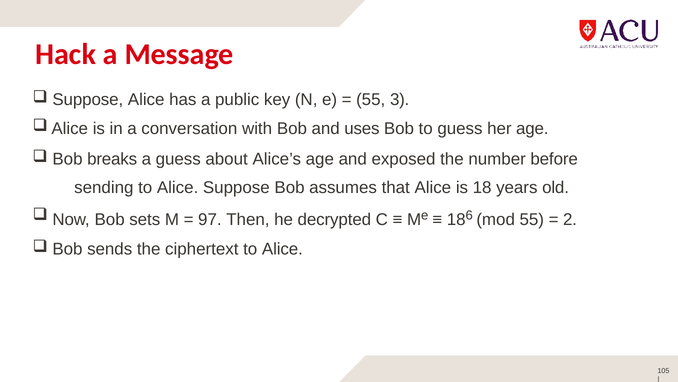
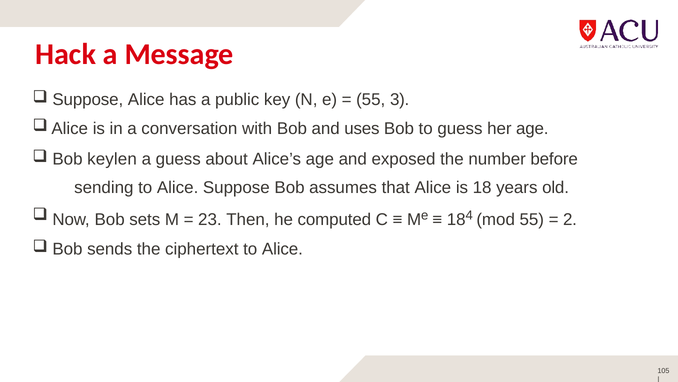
breaks: breaks -> keylen (112, 159)
97: 97 -> 23 (210, 219)
decrypted: decrypted -> computed (334, 219)
6: 6 -> 4 (469, 215)
